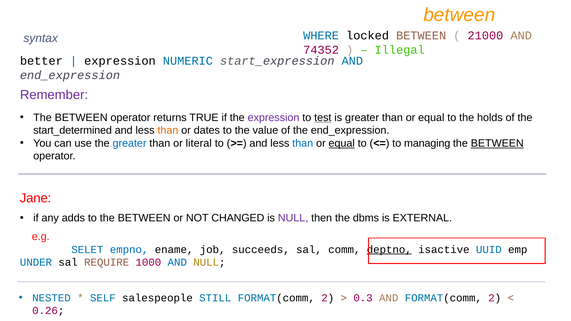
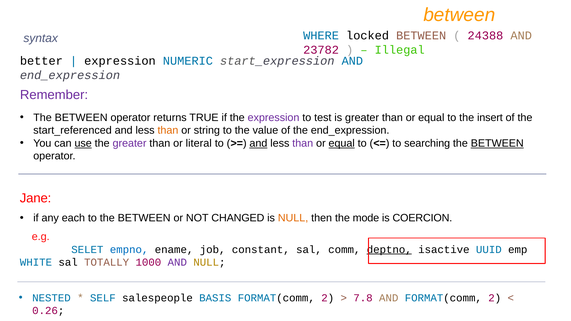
21000: 21000 -> 24388 (485, 36)
74352: 74352 -> 23782 (321, 50)
test underline: present -> none (323, 118)
holds: holds -> insert (490, 118)
start_determined: start_determined -> start_referenced (73, 130)
dates: dates -> string (207, 130)
use underline: none -> present (83, 143)
greater colour: blue -> purple (130, 143)
and underline: none -> present (258, 143)
than colour: blue -> purple (303, 143)
managing: managing -> searching (427, 143)
adds: adds -> each (73, 218)
NULL colour: purple -> orange (293, 218)
dbms: dbms -> mode (366, 218)
EXTERNAL: EXTERNAL -> COERCION (422, 218)
succeeds: succeeds -> constant (261, 250)
UNDER: UNDER -> WHITE (36, 262)
REQUIRE: REQUIRE -> TOTALLY (107, 262)
AND colour: blue -> purple (177, 262)
STILL: STILL -> BASIS (215, 298)
0.3: 0.3 -> 7.8 (363, 298)
